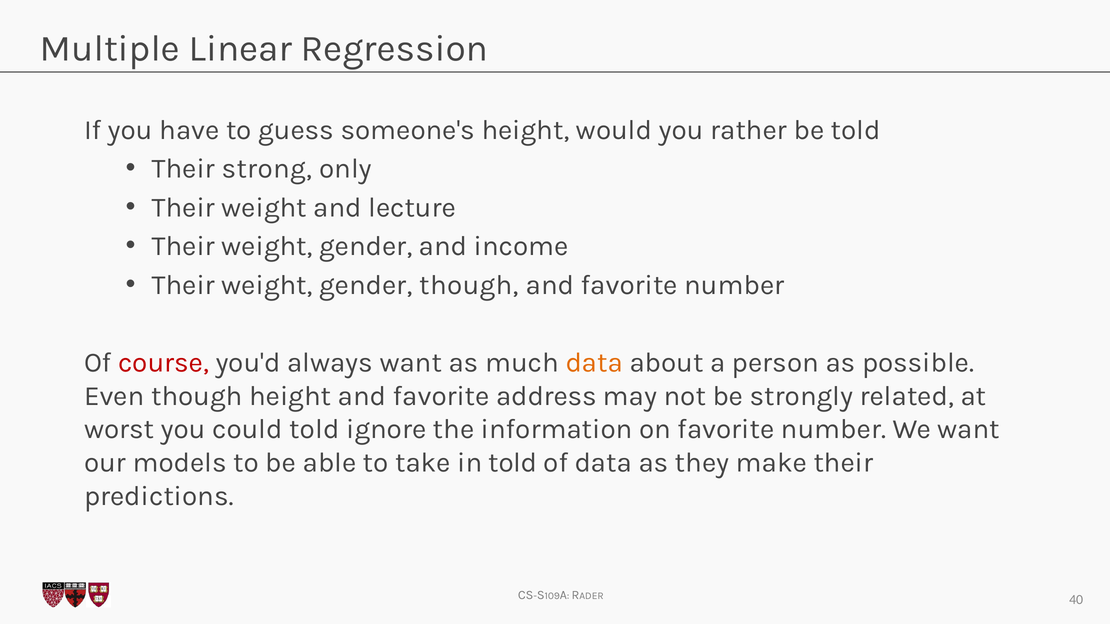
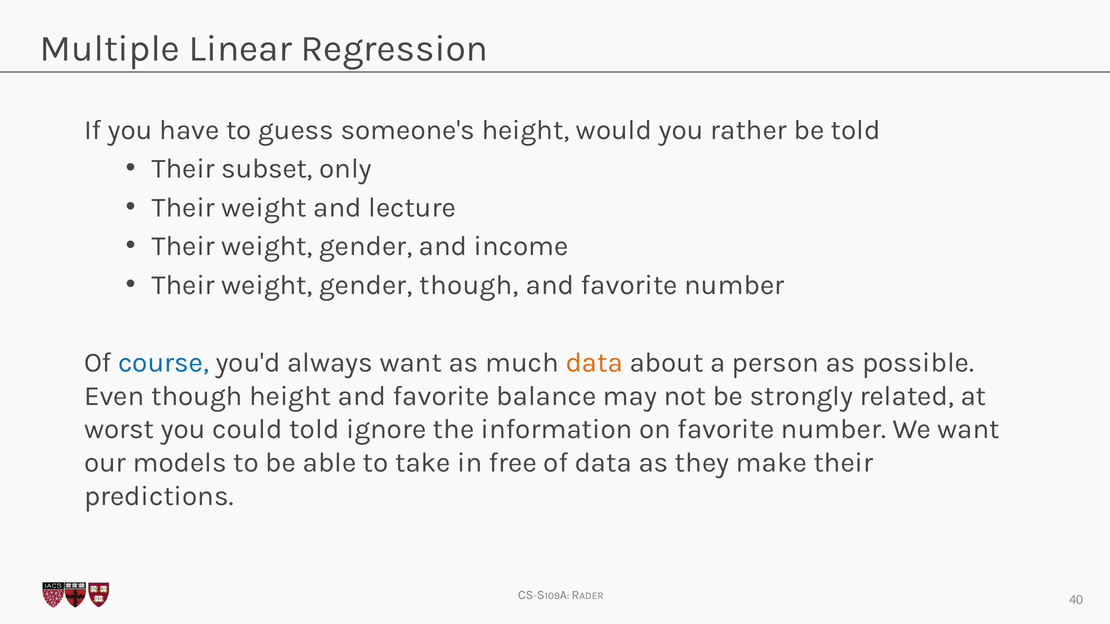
strong: strong -> subset (267, 169)
course colour: red -> blue (163, 363)
address: address -> balance (546, 396)
in told: told -> free (513, 463)
